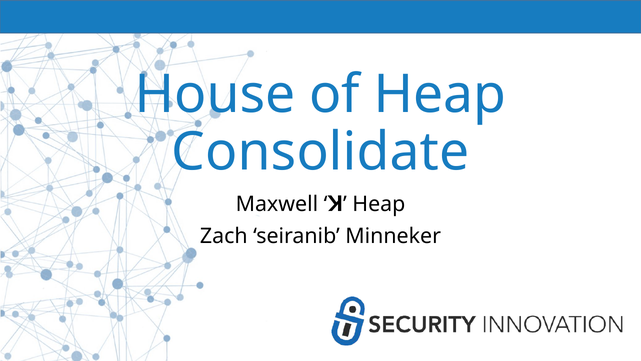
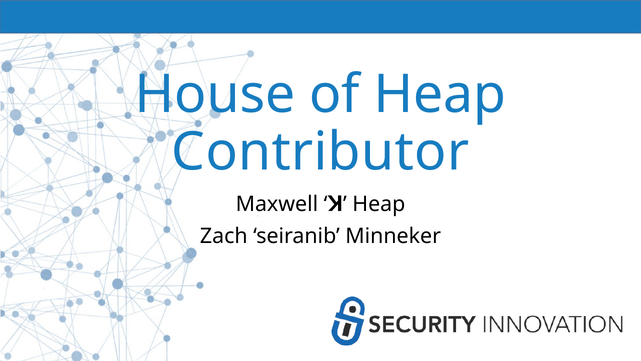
Consolidate: Consolidate -> Contributor (320, 152)
